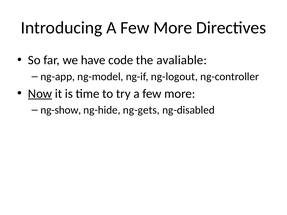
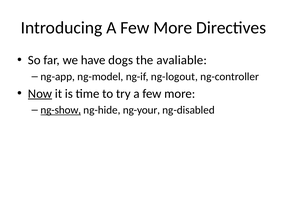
code: code -> dogs (121, 60)
ng-show underline: none -> present (61, 110)
ng-gets: ng-gets -> ng-your (141, 110)
